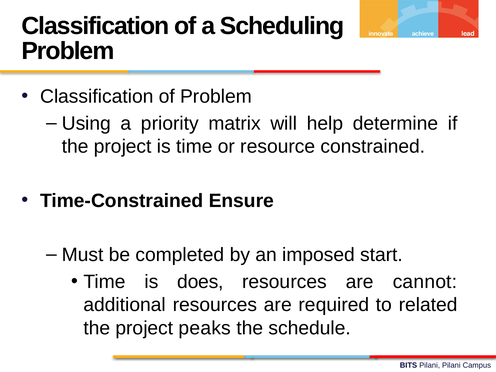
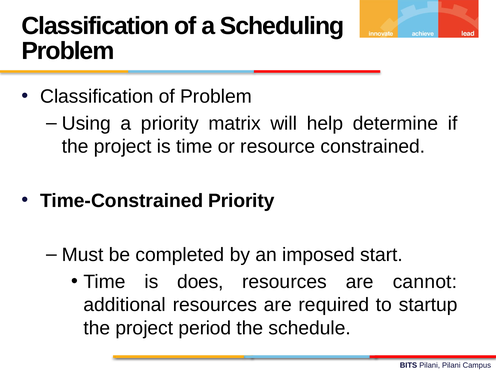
Time-Constrained Ensure: Ensure -> Priority (241, 201)
related: related -> startup (428, 305)
peaks: peaks -> period (205, 328)
